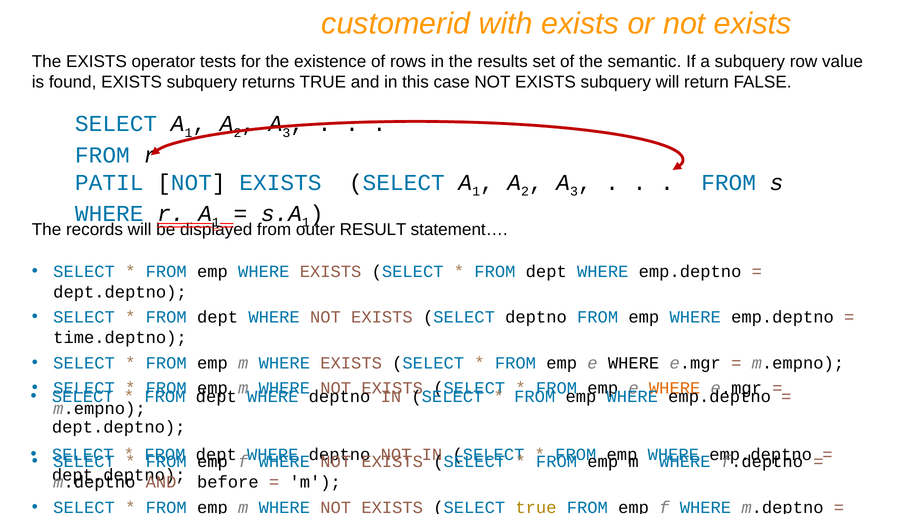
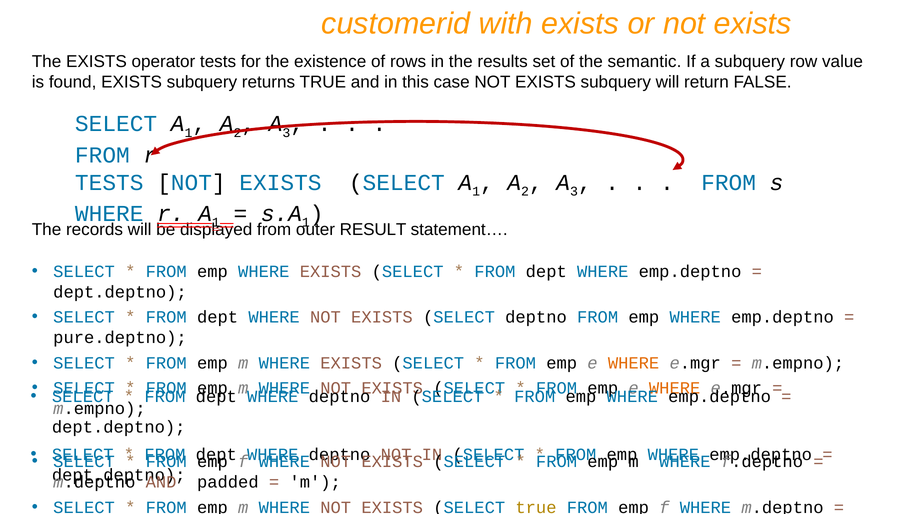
PATIL: PATIL -> TESTS (109, 182)
time.deptno: time.deptno -> pure.deptno (120, 337)
WHERE colour: black -> orange (634, 363)
before: before -> padded (228, 482)
